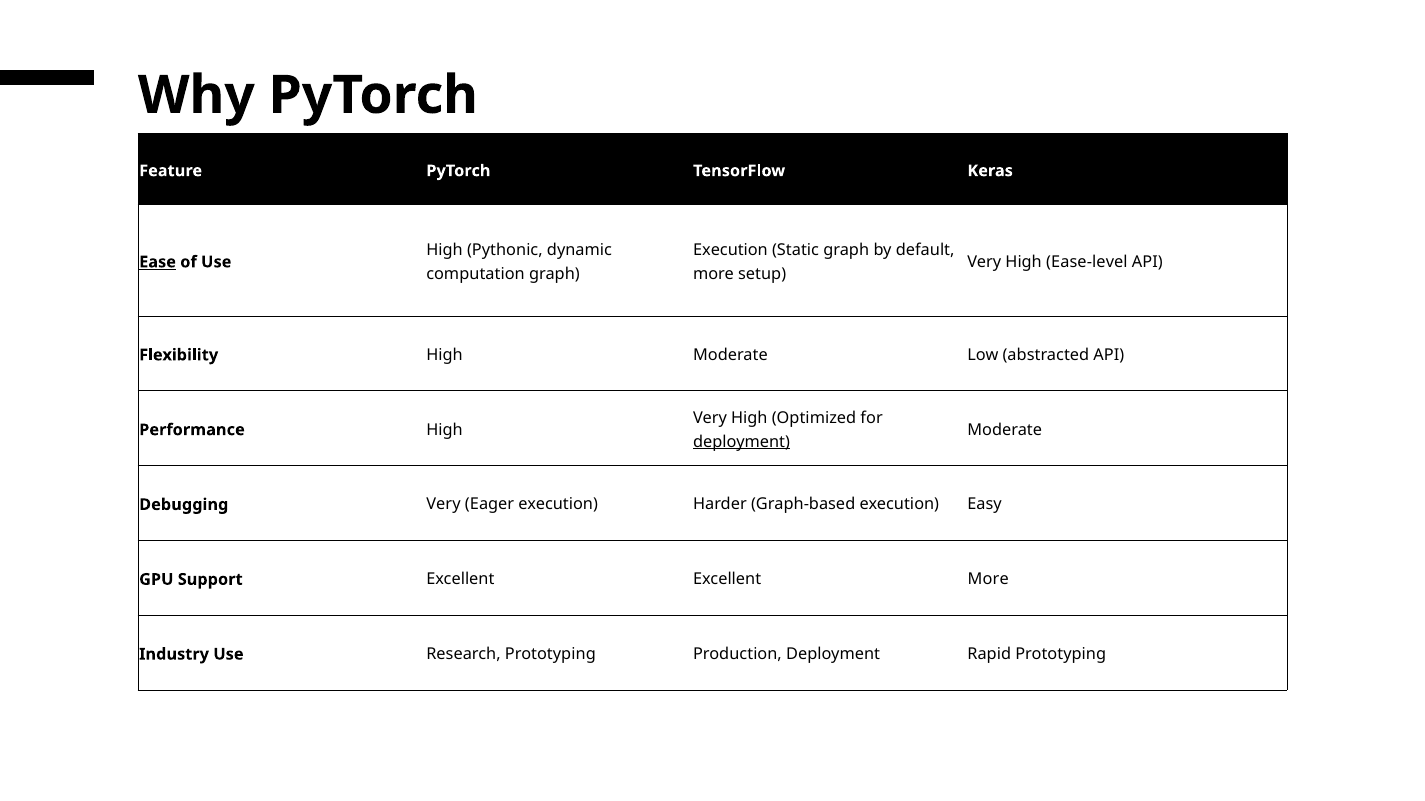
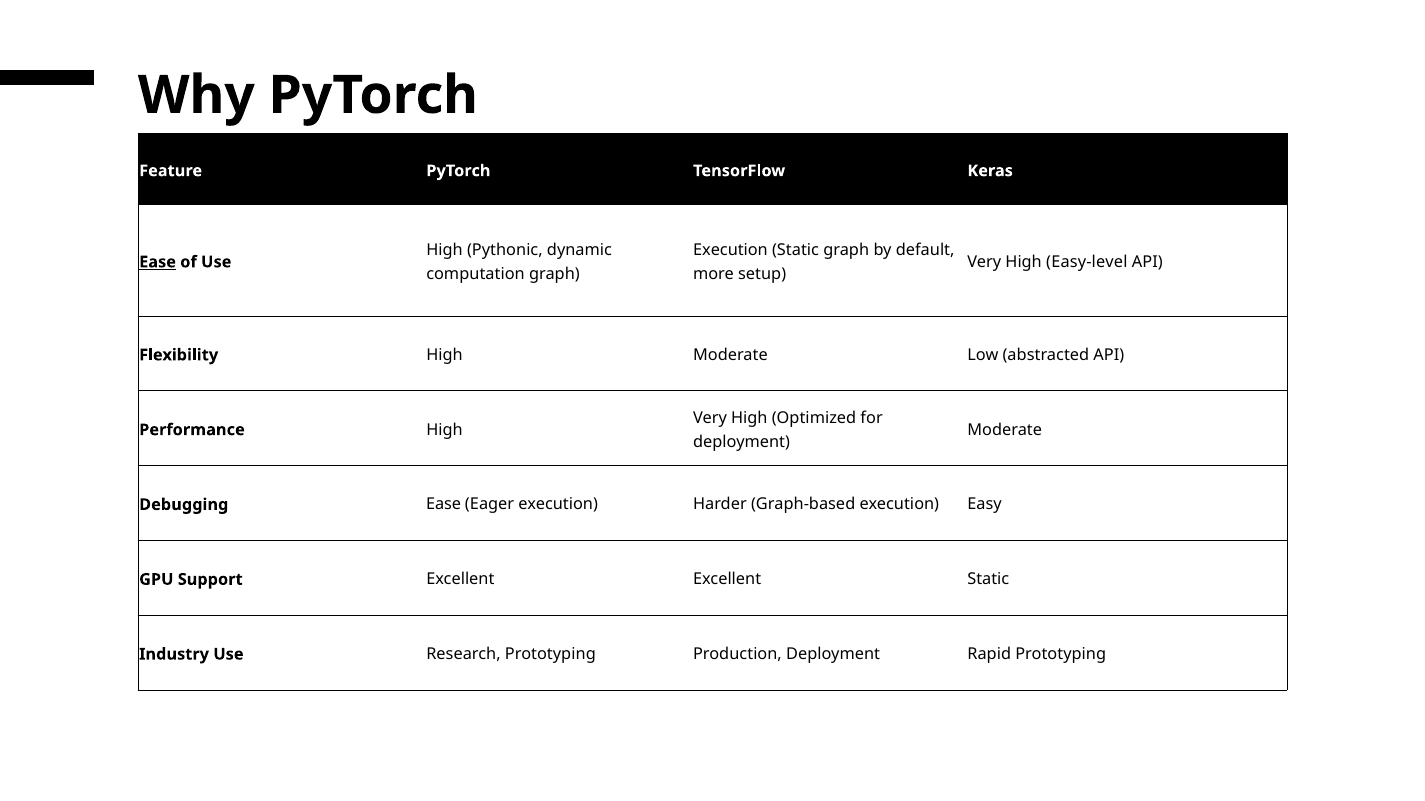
Ease-level: Ease-level -> Easy-level (1087, 262)
deployment underline: present -> none (742, 442)
Debugging Very: Very -> Ease (444, 505)
Excellent More: More -> Static (988, 580)
